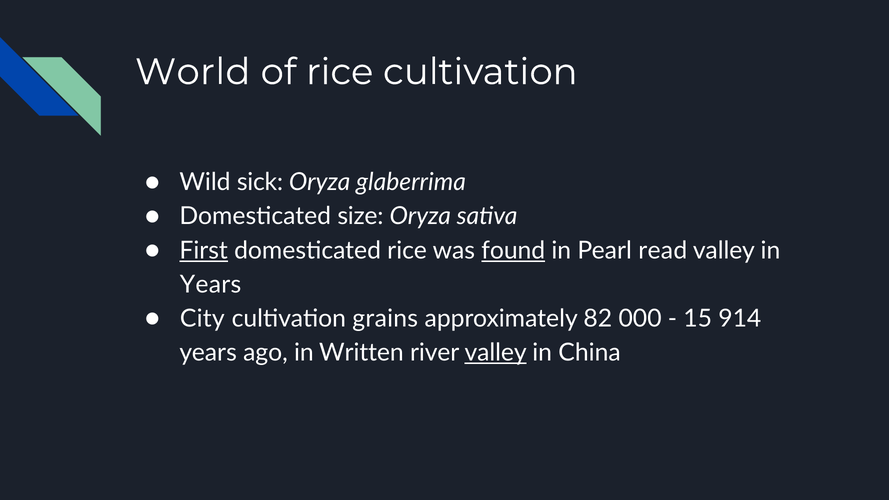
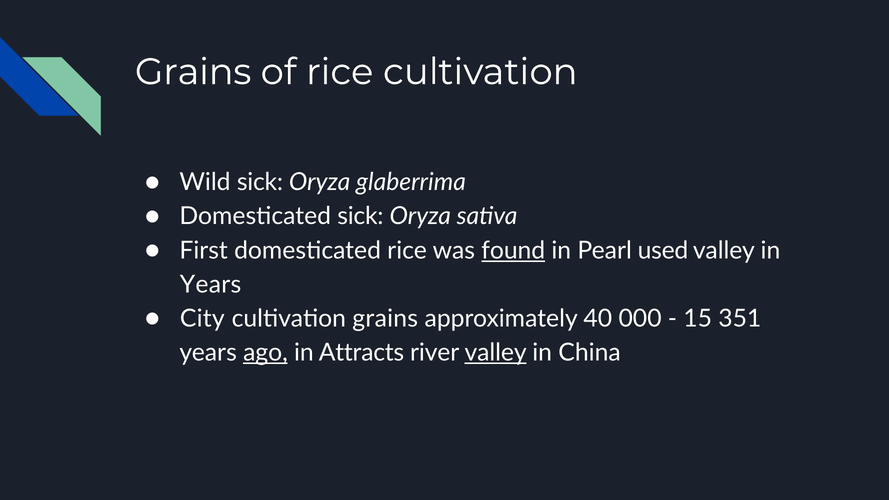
World: World -> Grains (193, 72)
Domesticated size: size -> sick (360, 216)
First underline: present -> none (204, 250)
read: read -> used (663, 250)
82: 82 -> 40 (598, 319)
914: 914 -> 351 (740, 319)
ago underline: none -> present (265, 353)
Written: Written -> Attracts (362, 353)
